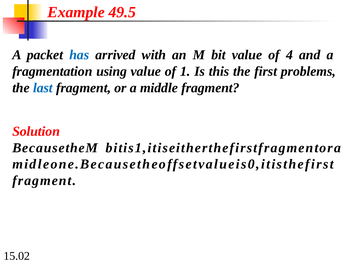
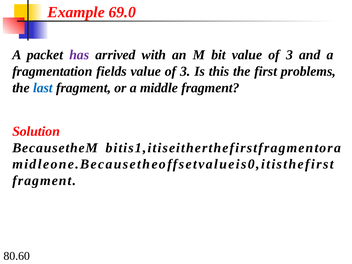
49.5: 49.5 -> 69.0 (122, 12)
has colour: blue -> purple (79, 55)
bit value of 4: 4 -> 3 (289, 55)
using: using -> fields (112, 71)
1: 1 -> 3 (185, 71)
15.02: 15.02 -> 80.60 (17, 256)
